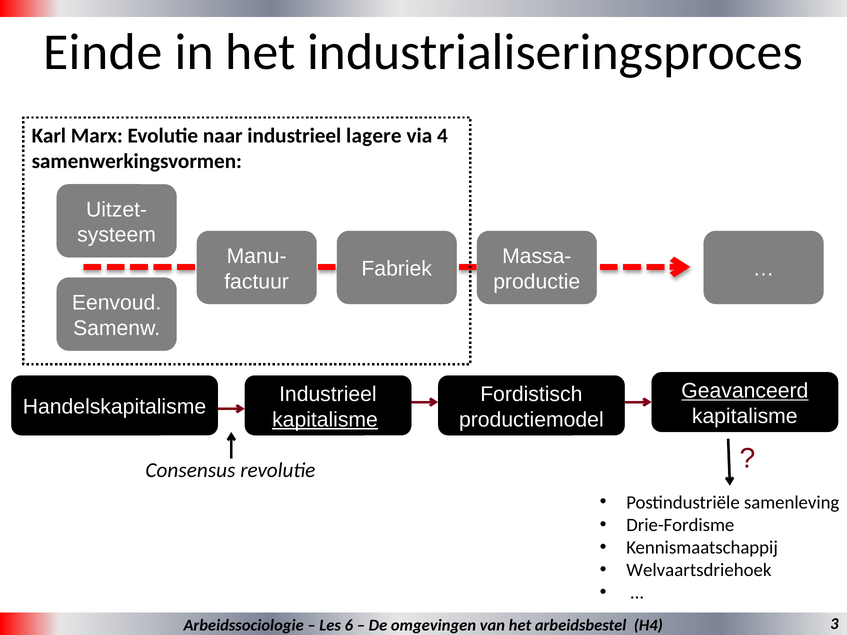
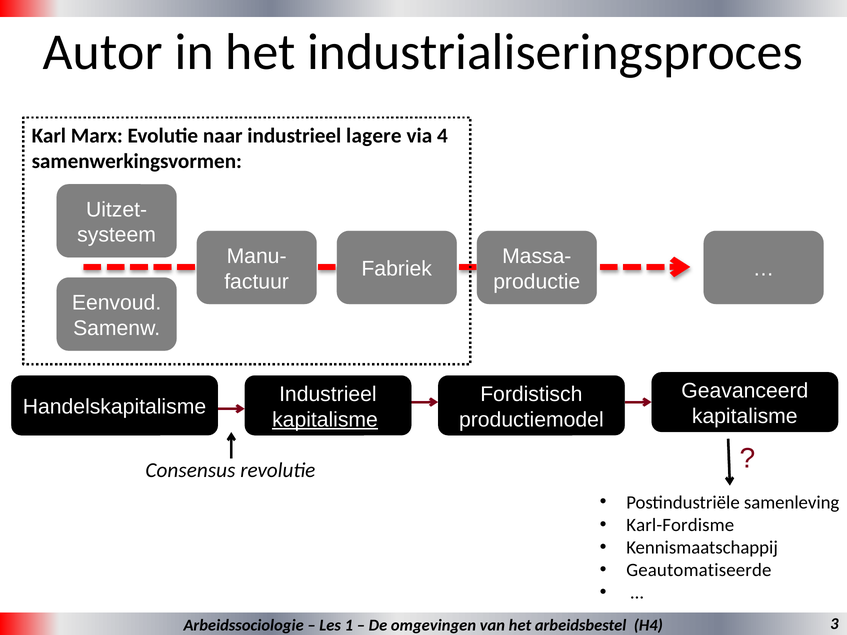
Einde: Einde -> Autor (103, 52)
Geavanceerd underline: present -> none (745, 391)
Drie-Fordisme: Drie-Fordisme -> Karl-Fordisme (680, 525)
Welvaartsdriehoek: Welvaartsdriehoek -> Geautomatiseerde (699, 570)
6: 6 -> 1 (349, 626)
